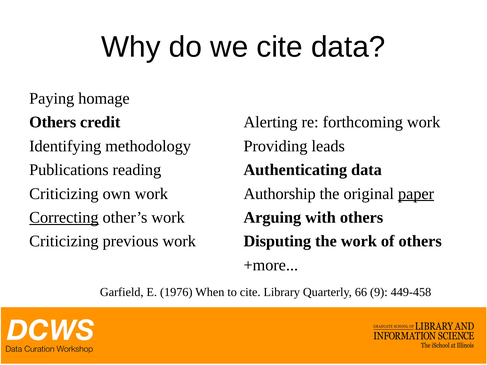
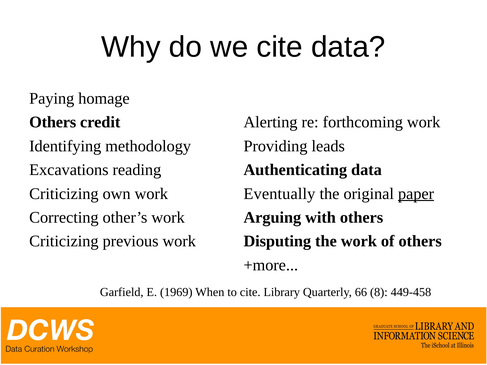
Publications: Publications -> Excavations (69, 170)
Authorship: Authorship -> Eventually (279, 194)
Correcting underline: present -> none (64, 218)
1976: 1976 -> 1969 (176, 292)
9: 9 -> 8 (379, 292)
